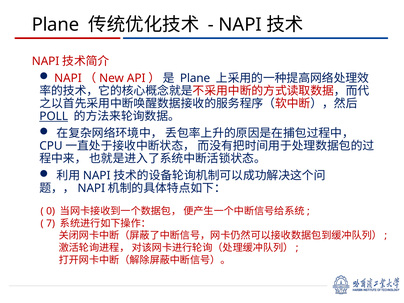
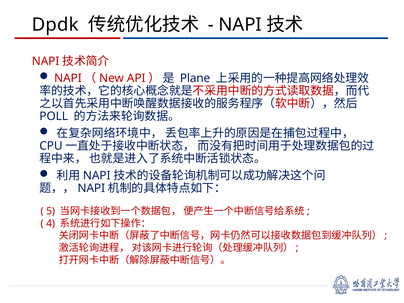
Plane: Plane -> Dpdk (55, 25)
POLL underline: present -> none (54, 116)
0: 0 -> 5 (51, 211)
7: 7 -> 4 (51, 223)
